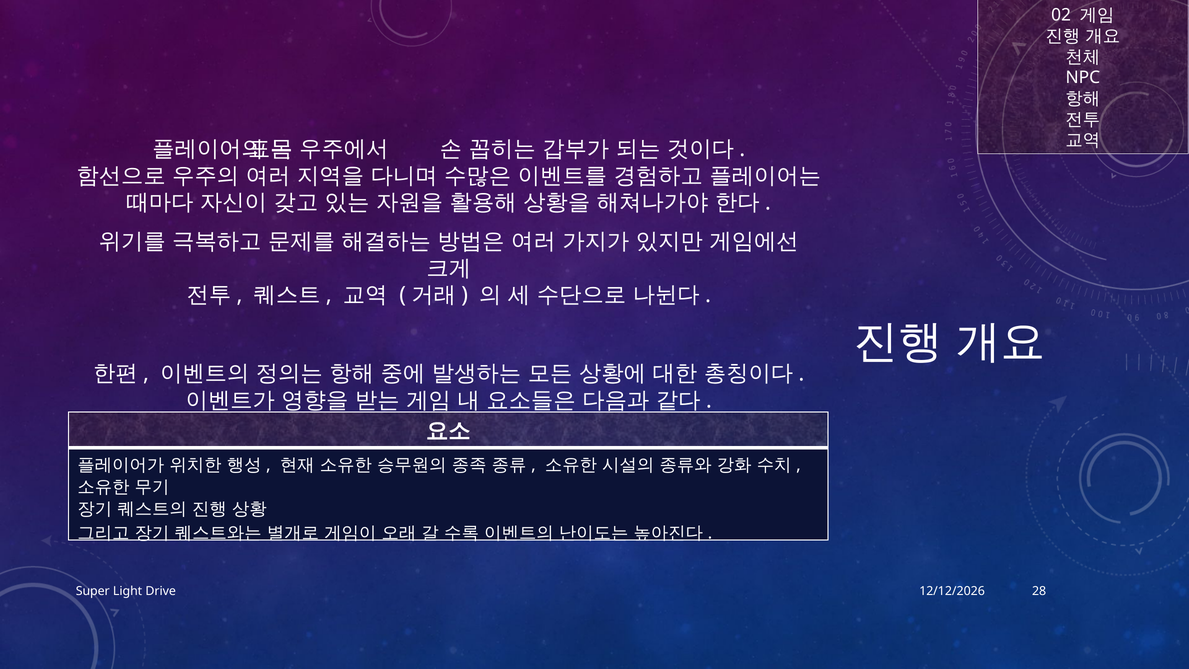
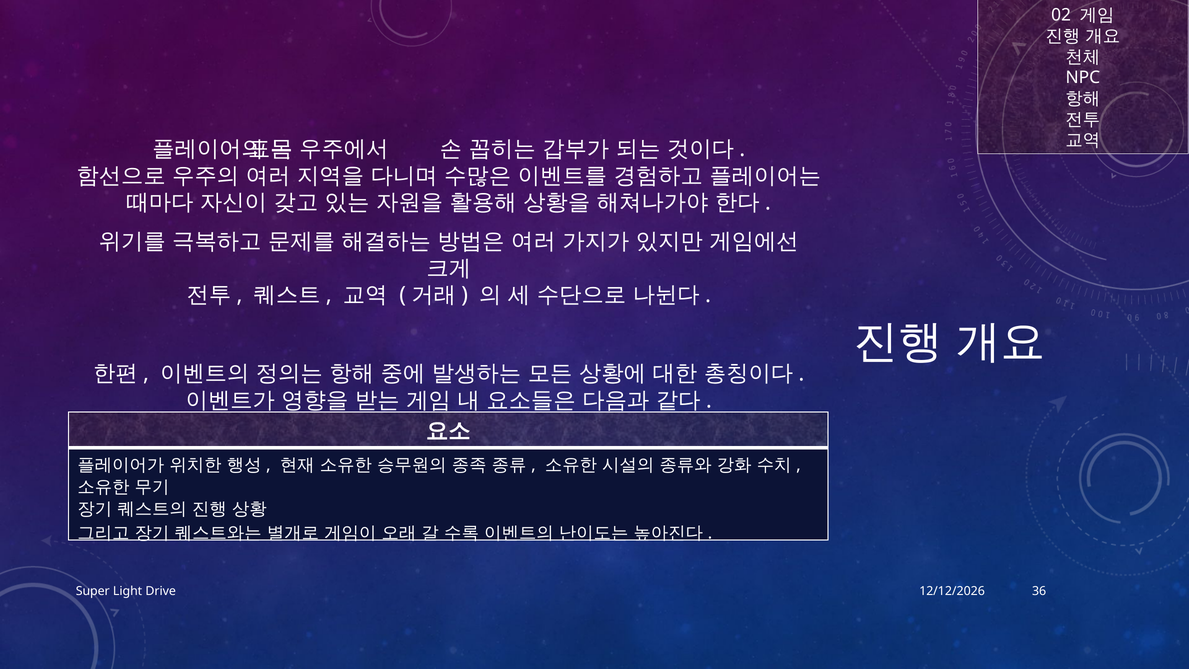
28: 28 -> 36 (1039, 591)
